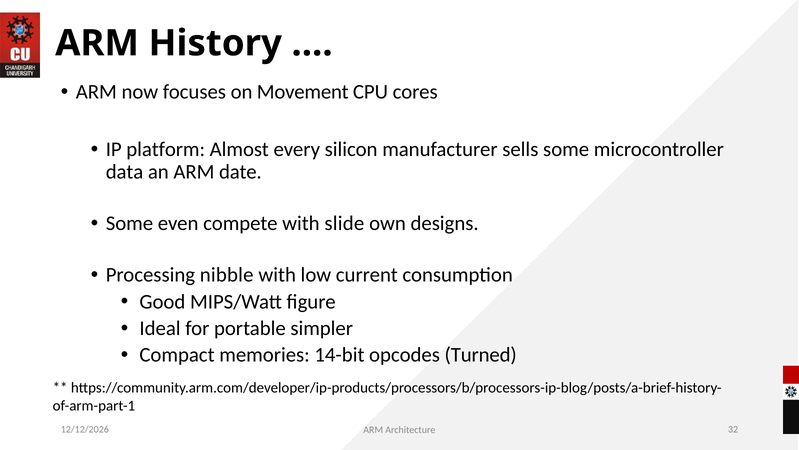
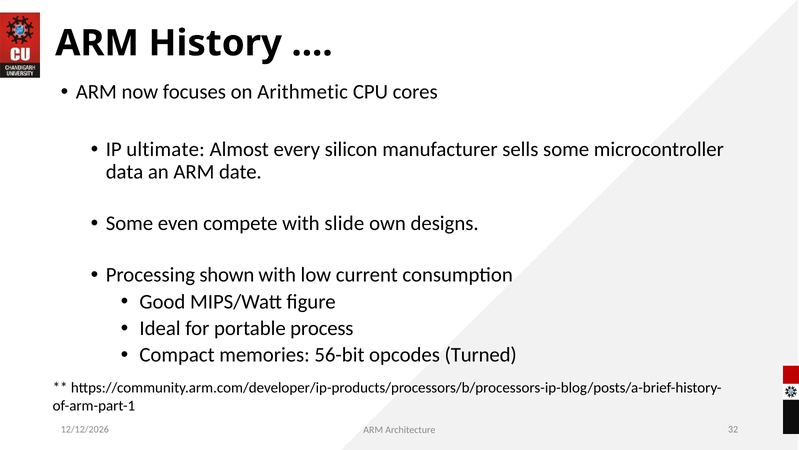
Movement: Movement -> Arithmetic (303, 92)
platform: platform -> ultimate (166, 149)
nibble: nibble -> shown (227, 275)
simpler: simpler -> process (322, 328)
14-bit: 14-bit -> 56-bit (339, 355)
